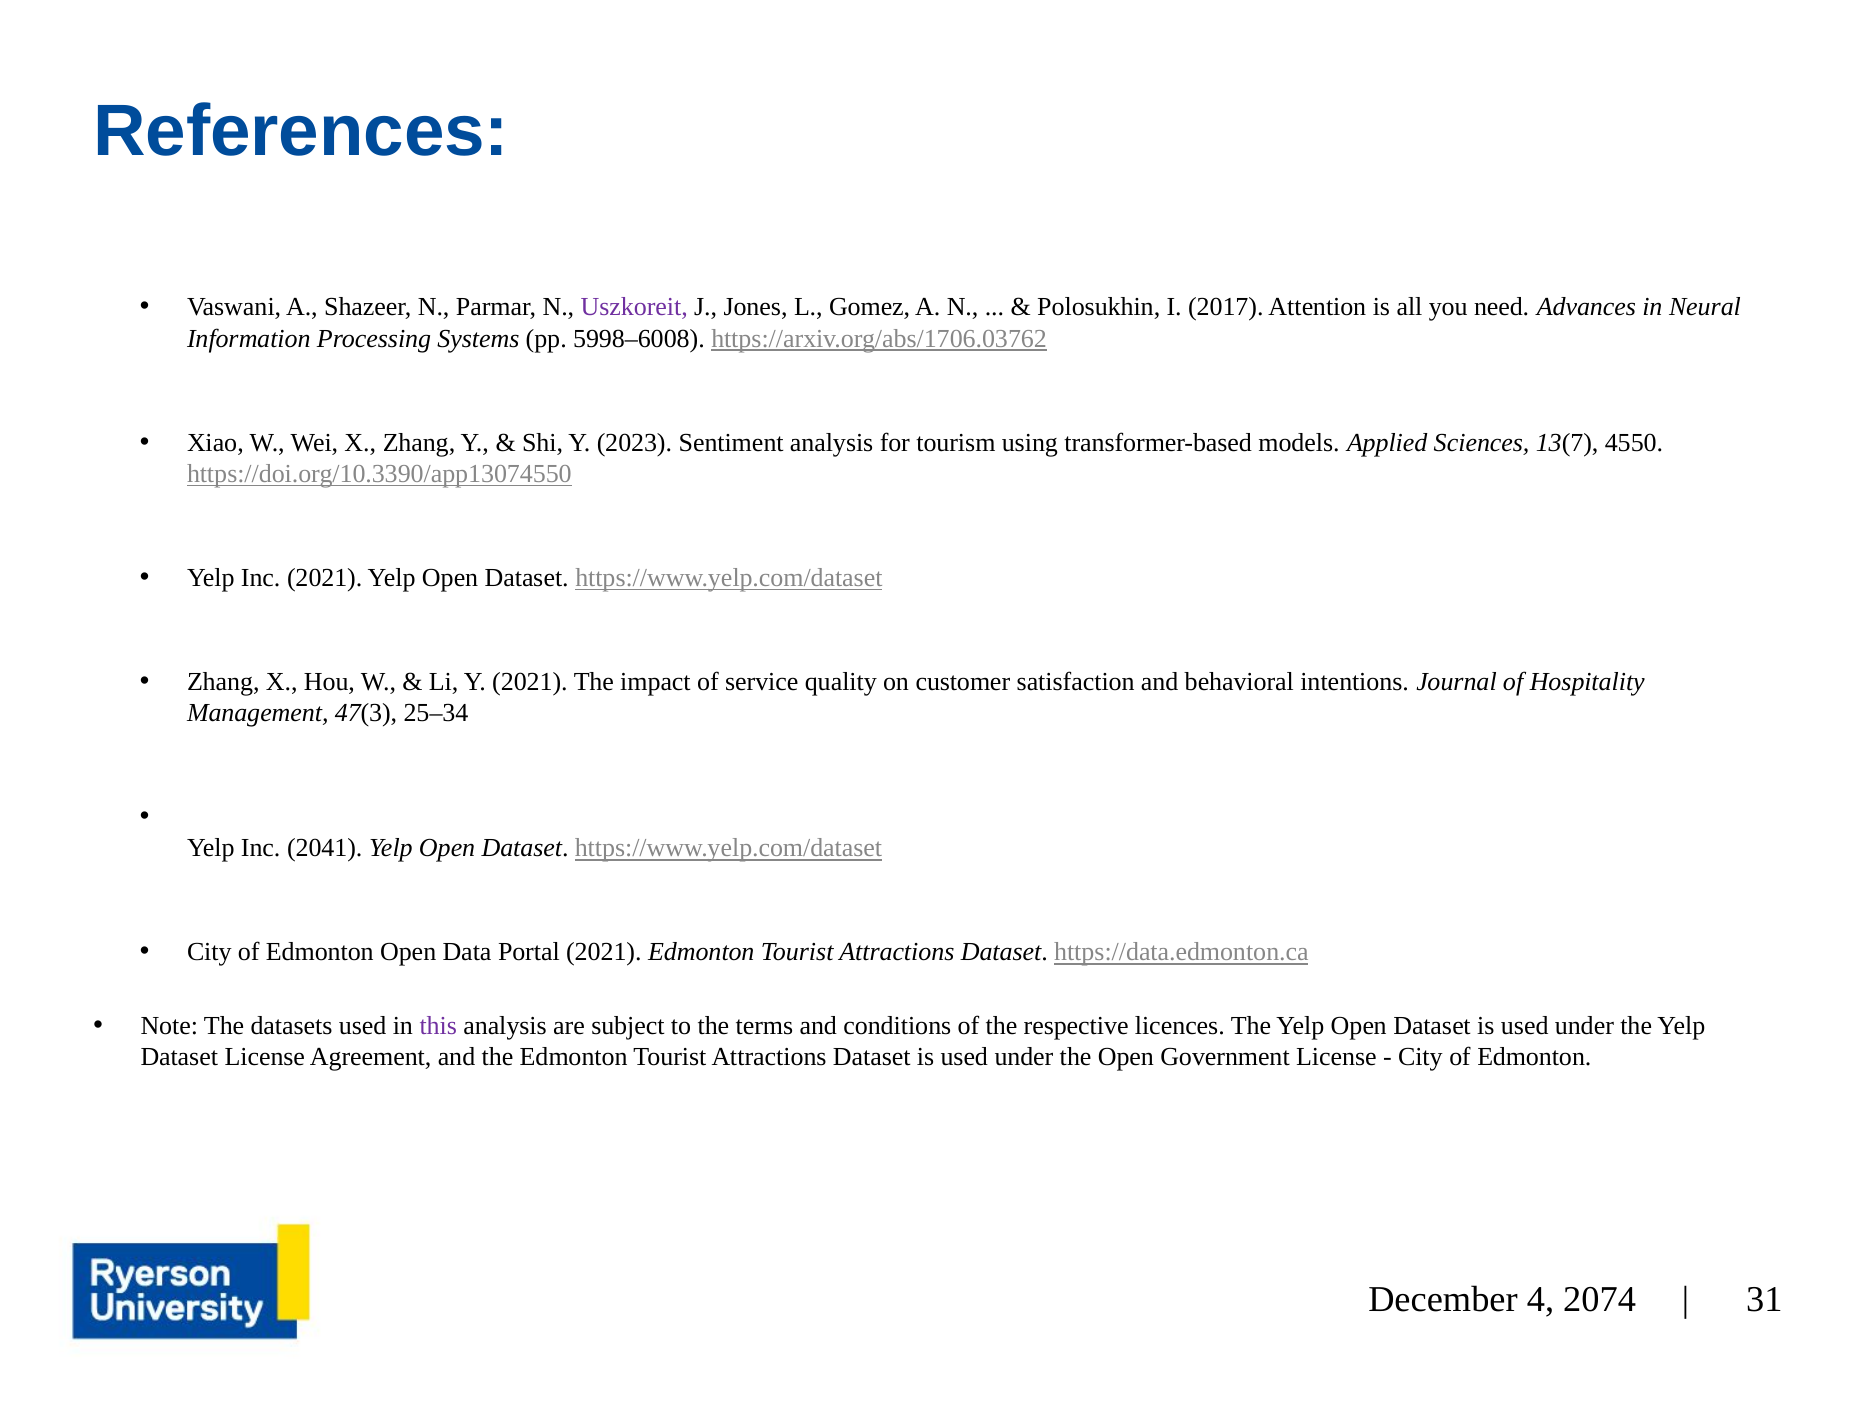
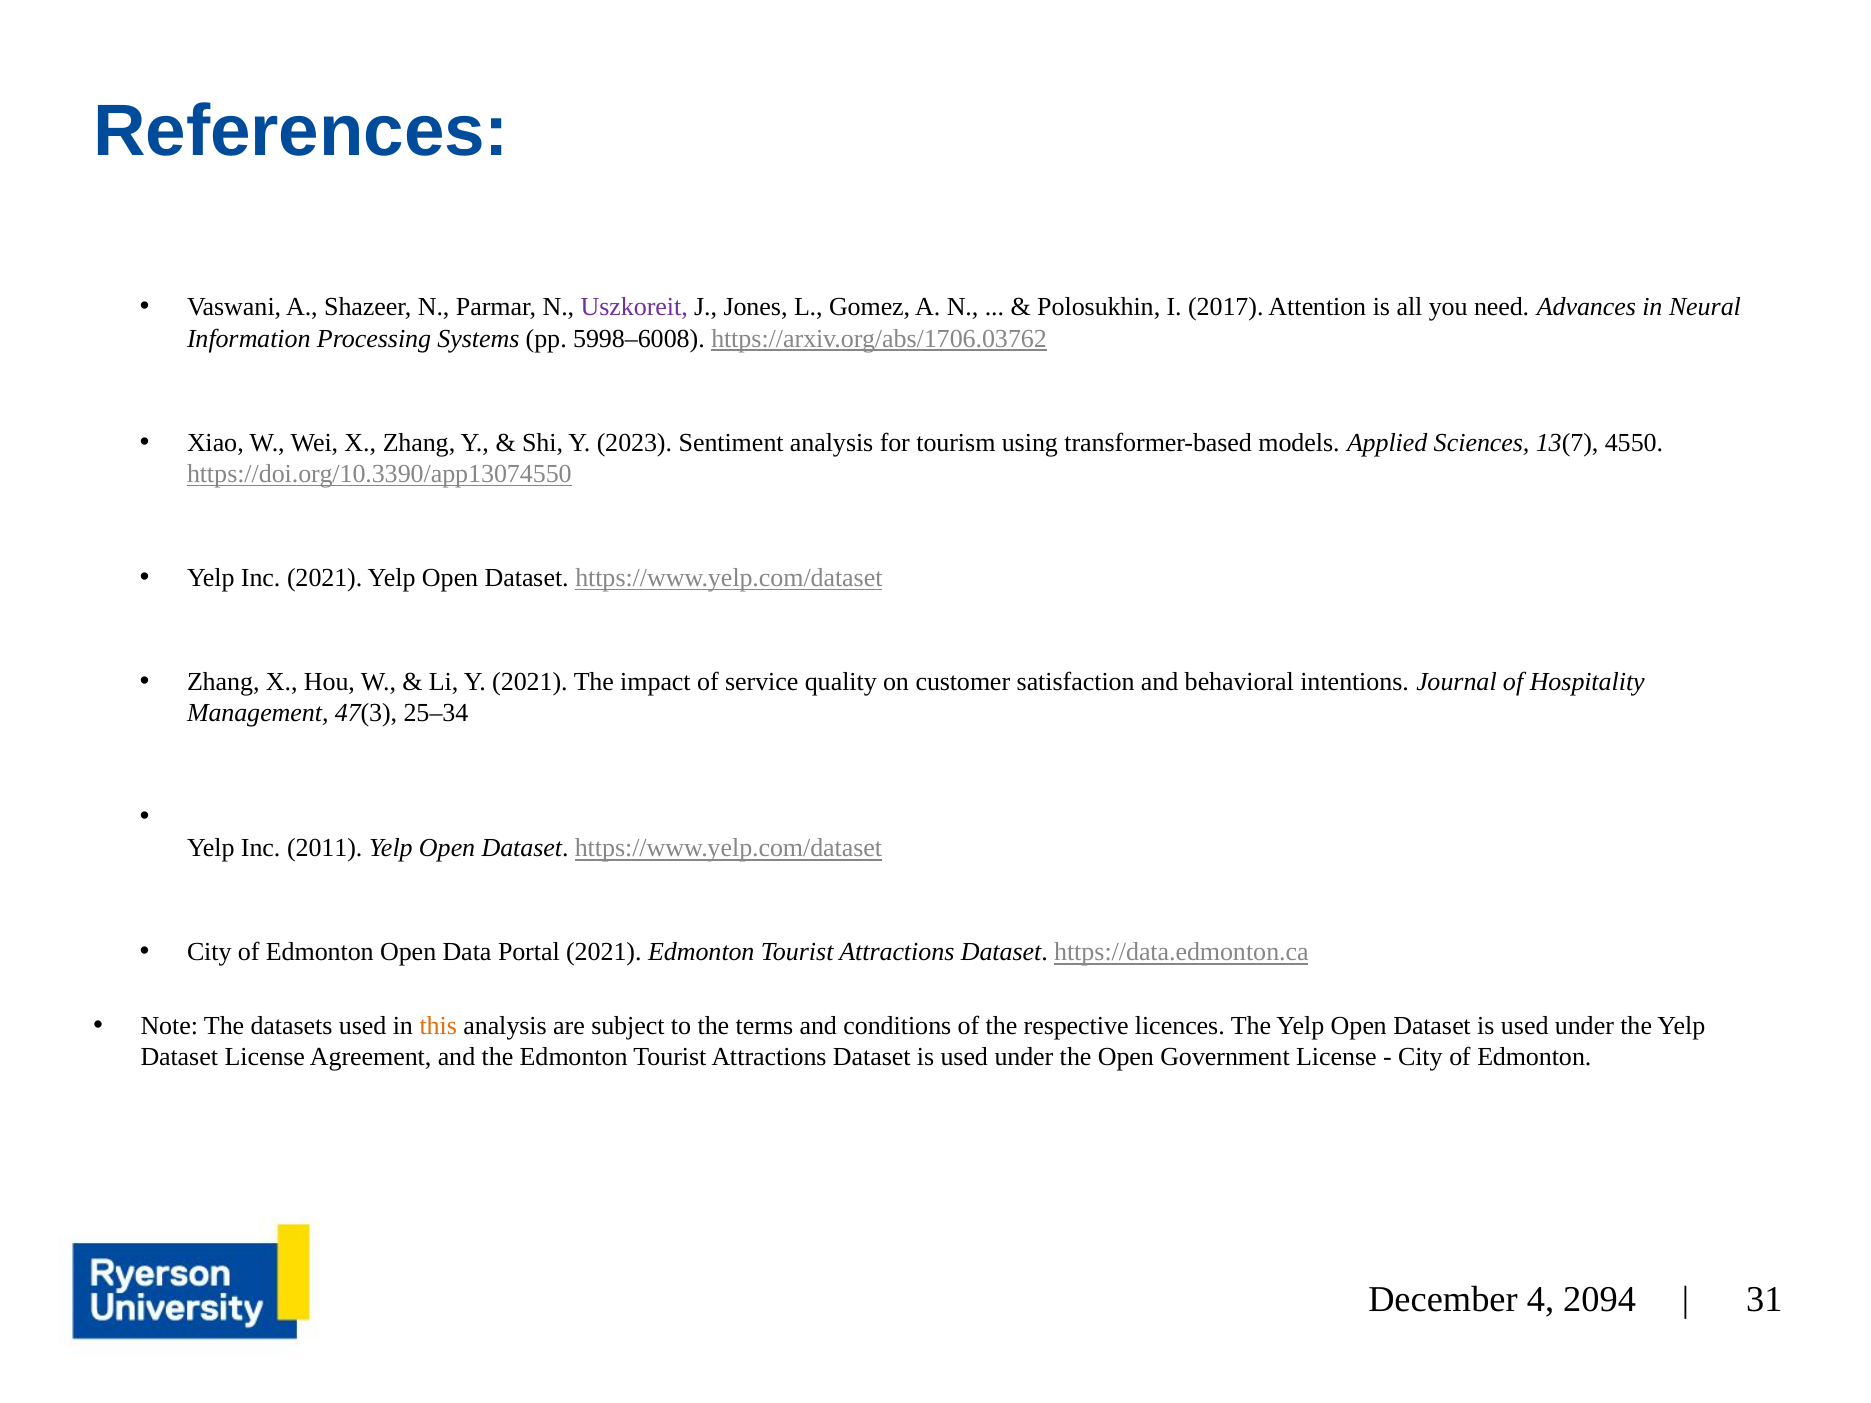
2041: 2041 -> 2011 (325, 848)
this colour: purple -> orange (438, 1026)
2074: 2074 -> 2094 (1600, 1299)
